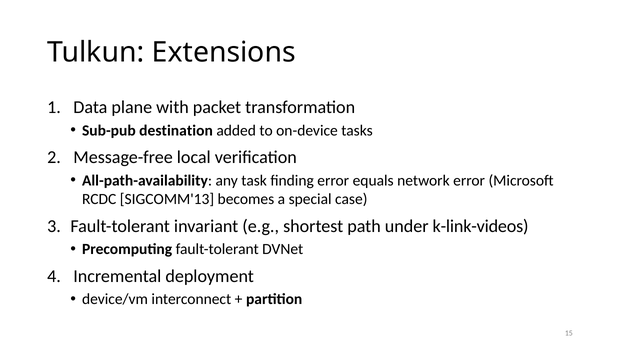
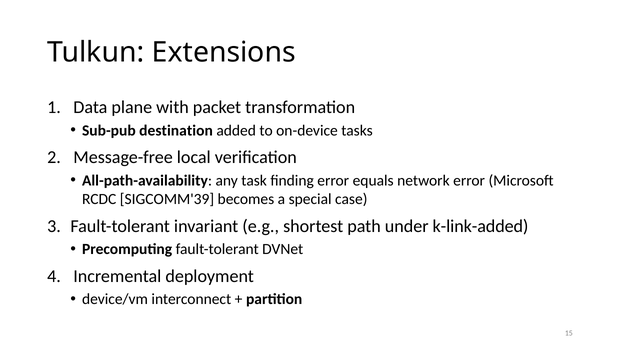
SIGCOMM'13: SIGCOMM'13 -> SIGCOMM'39 (167, 199)
k-link-videos: k-link-videos -> k-link-added (481, 226)
